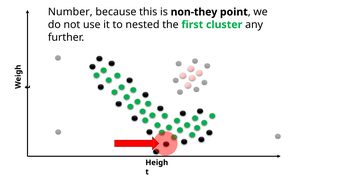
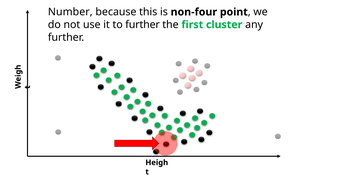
non-they: non-they -> non-four (194, 12)
to nested: nested -> further (143, 25)
